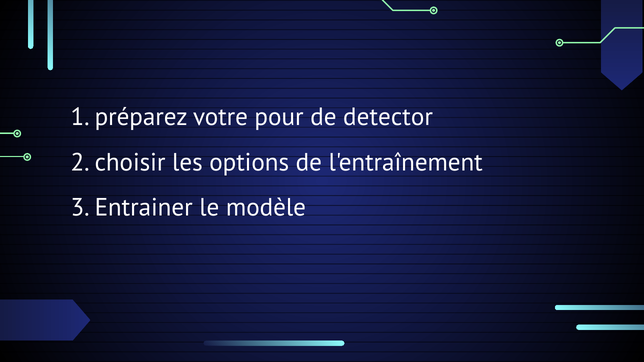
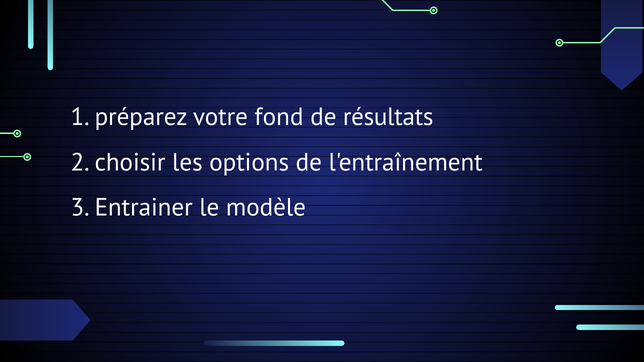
pour: pour -> fond (279, 117)
detector: detector -> résultats (388, 117)
